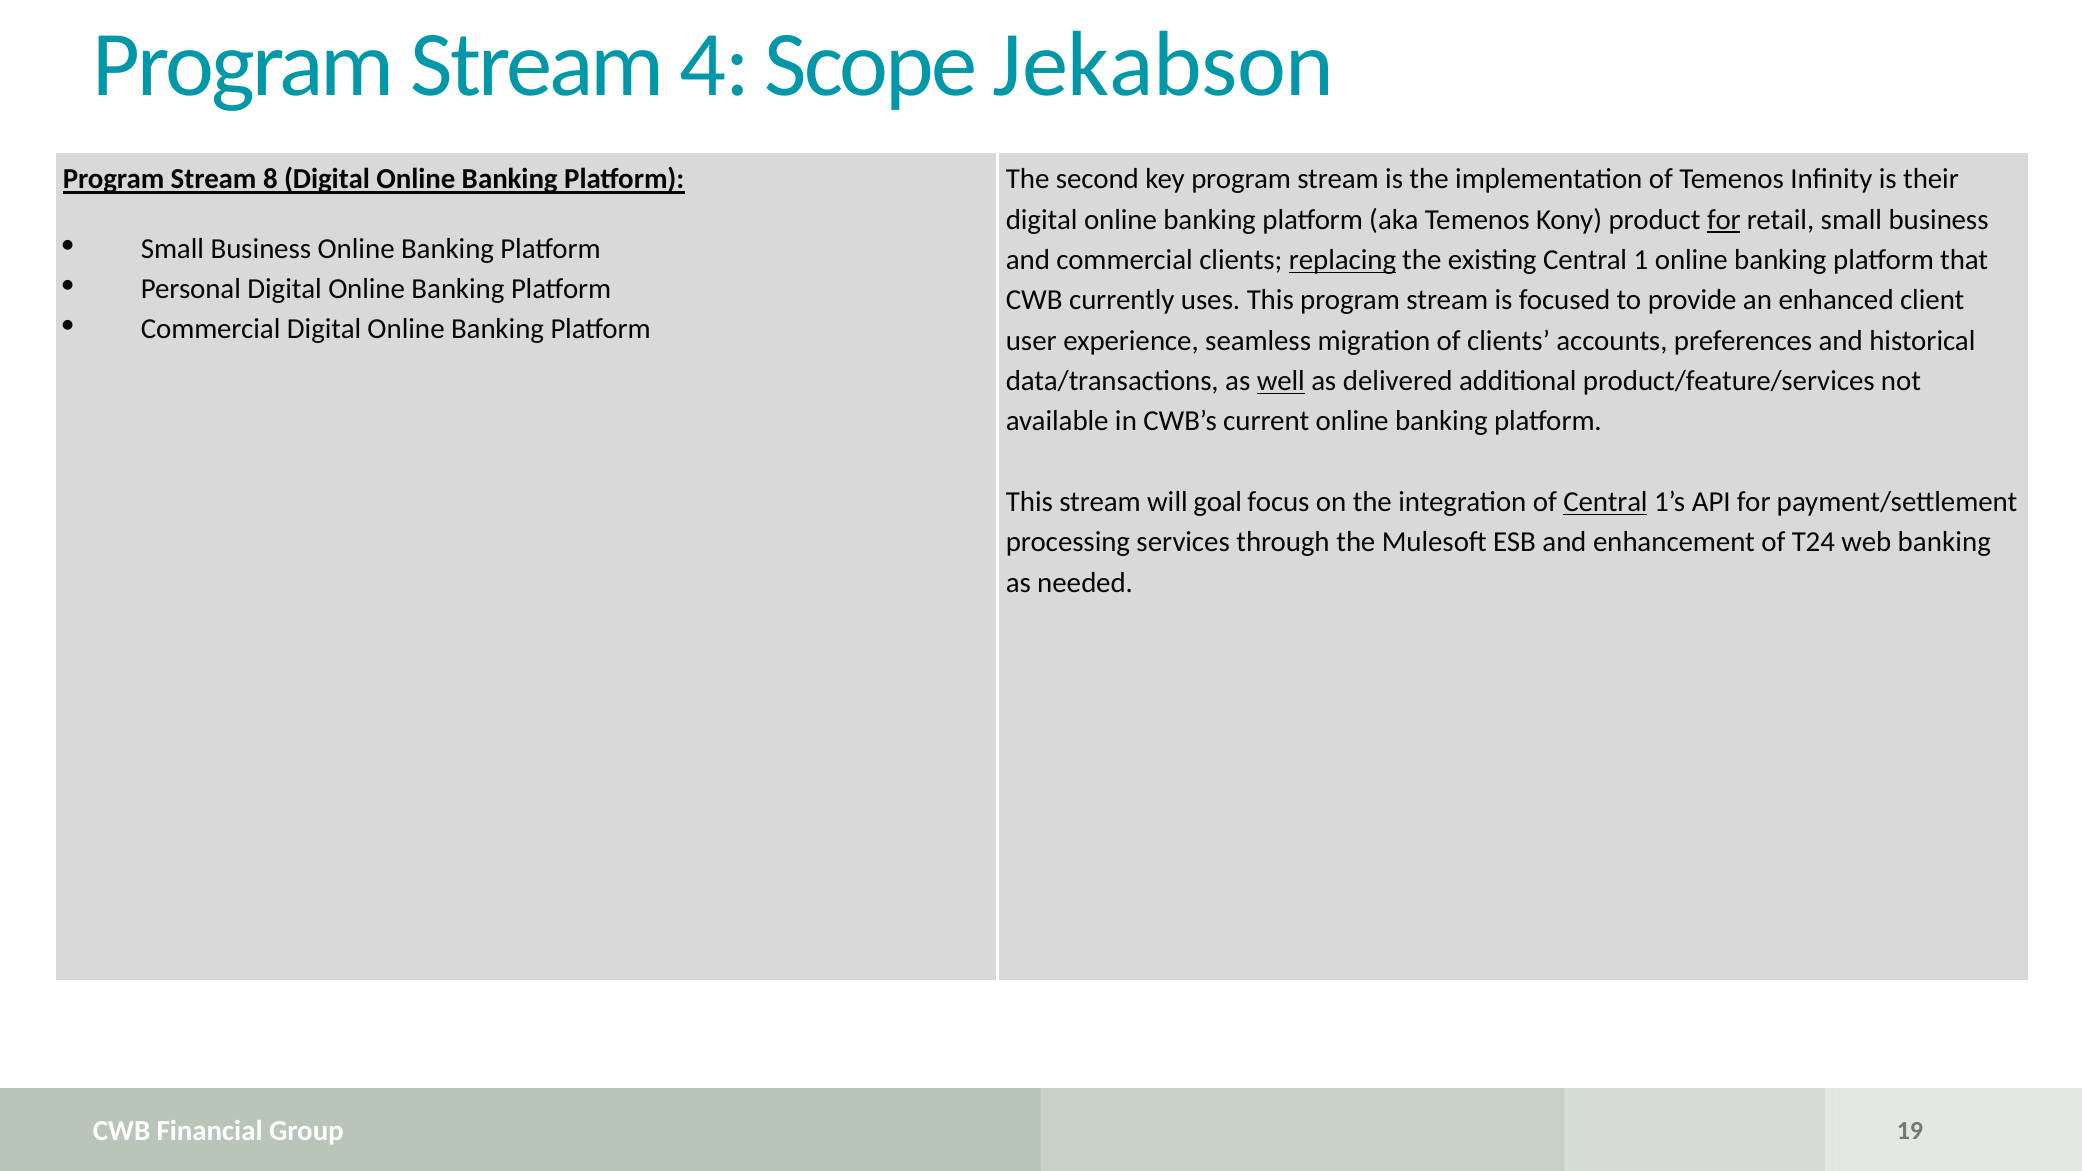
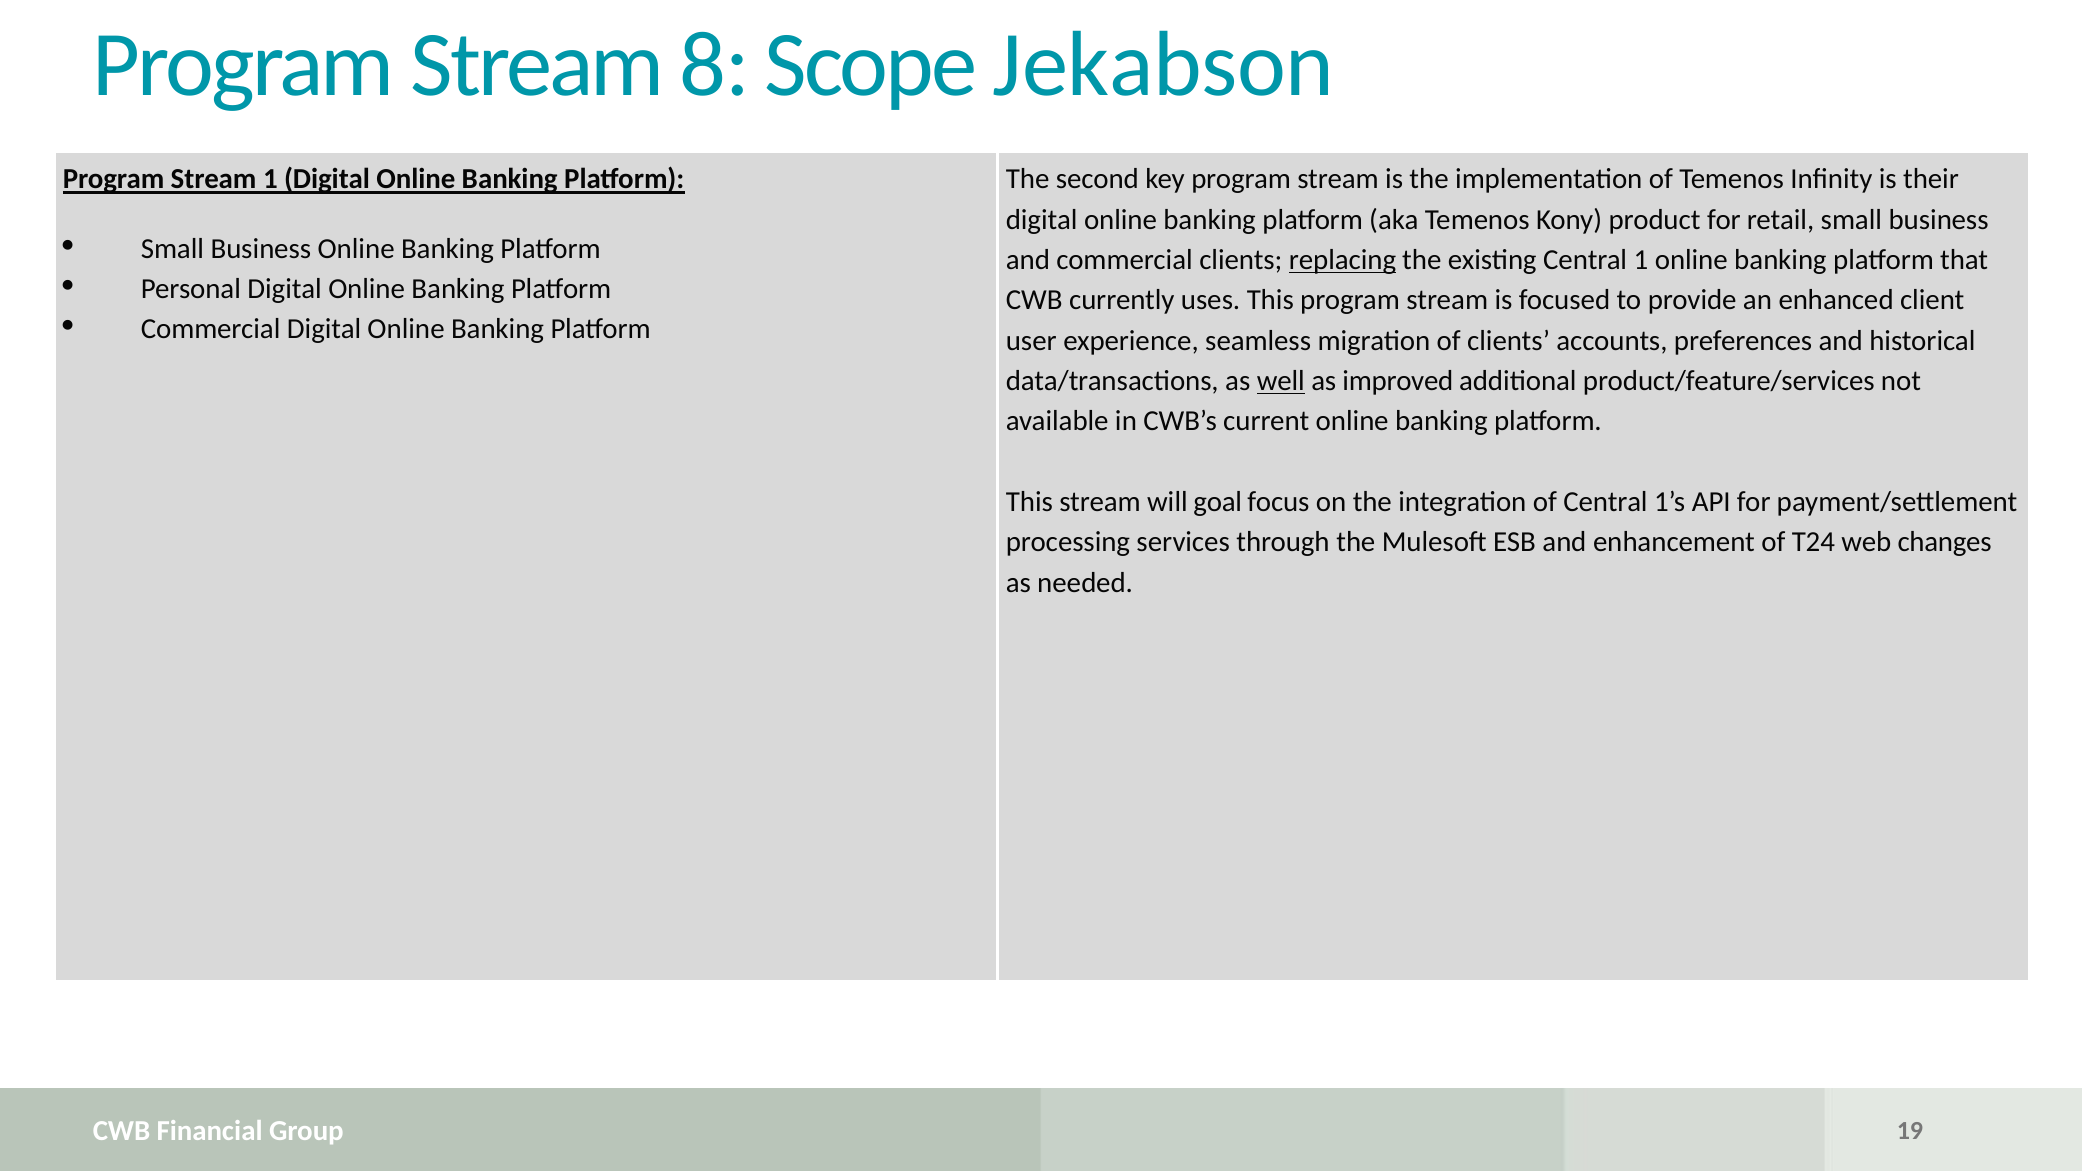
4: 4 -> 8 (715, 65)
Stream 8: 8 -> 1 (270, 179)
for underline: present -> none (1724, 220)
delivered: delivered -> improved (1398, 381)
Central underline: present -> none (1606, 502)
web banking: banking -> changes (1945, 542)
